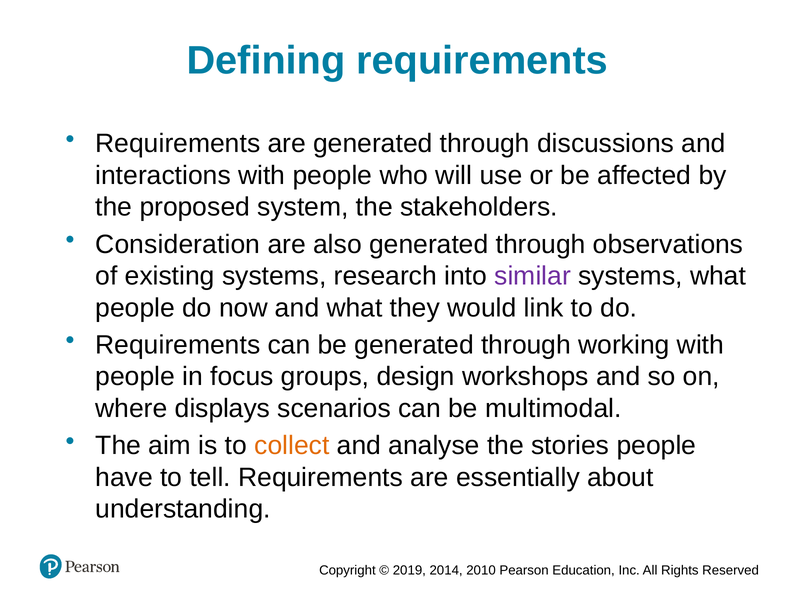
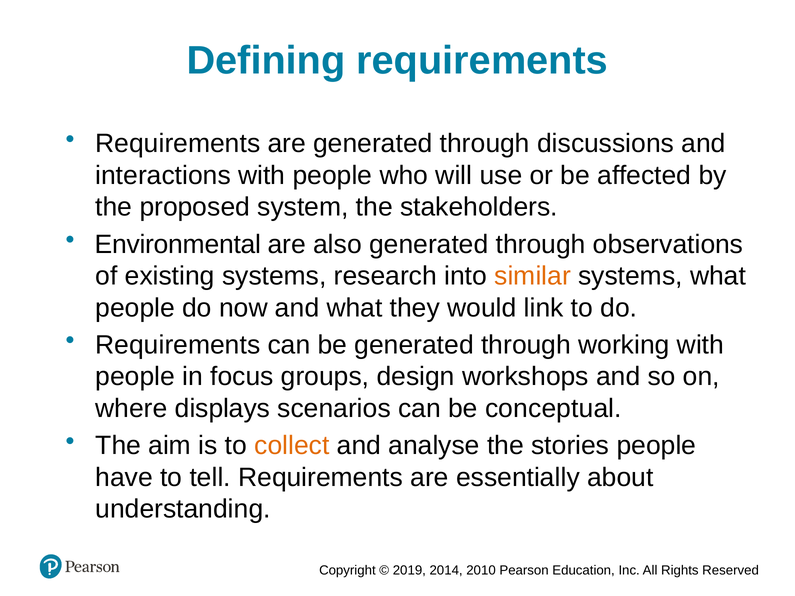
Consideration: Consideration -> Environmental (178, 244)
similar colour: purple -> orange (533, 276)
multimodal: multimodal -> conceptual (553, 409)
